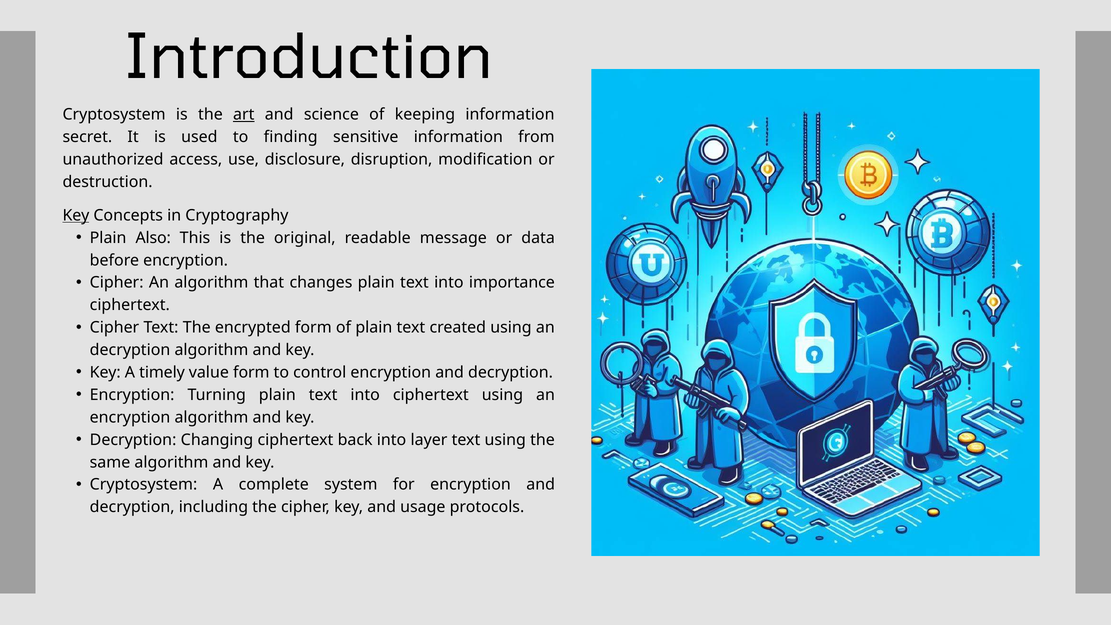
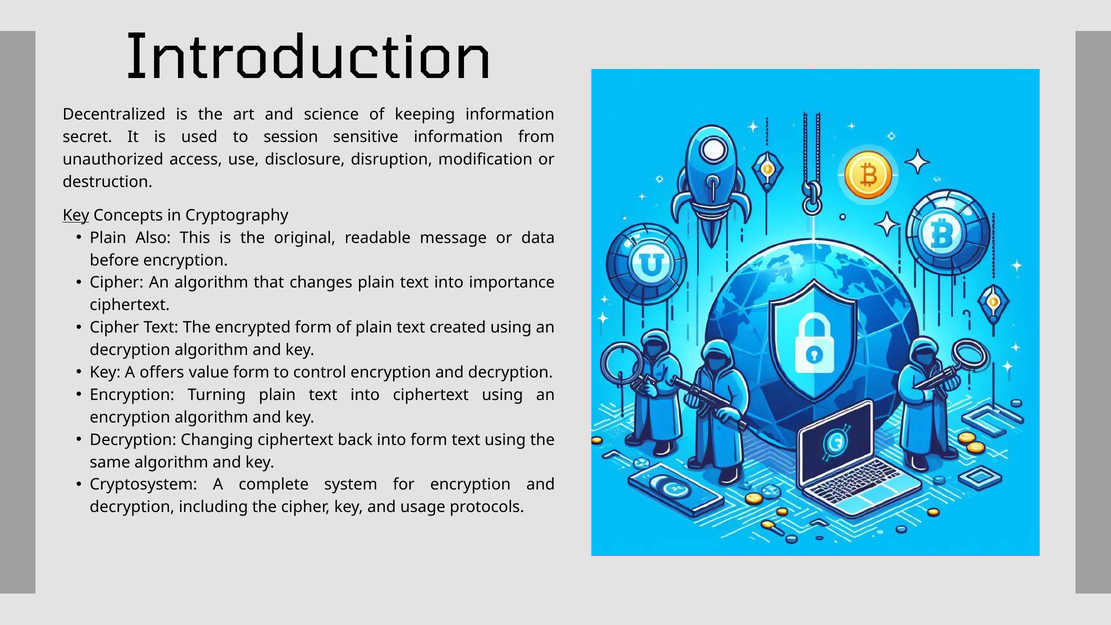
Cryptosystem: Cryptosystem -> Decentralized (114, 114)
art underline: present -> none (244, 114)
finding: finding -> session (291, 137)
timely: timely -> offers (162, 372)
into layer: layer -> form (429, 440)
